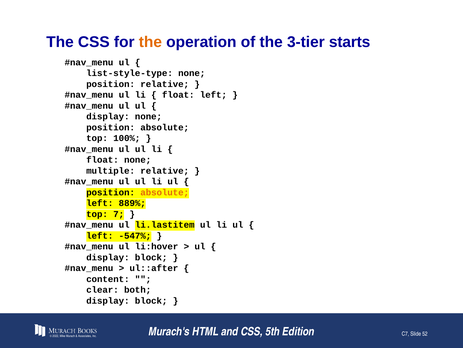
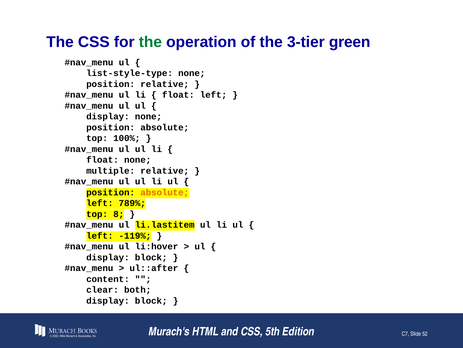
the colour: orange -> green (150, 42)
starts: starts -> green (350, 42)
889%: 889% -> 789% (132, 203)
7: 7 -> 8 (119, 214)
-547%: -547% -> -119% (135, 235)
